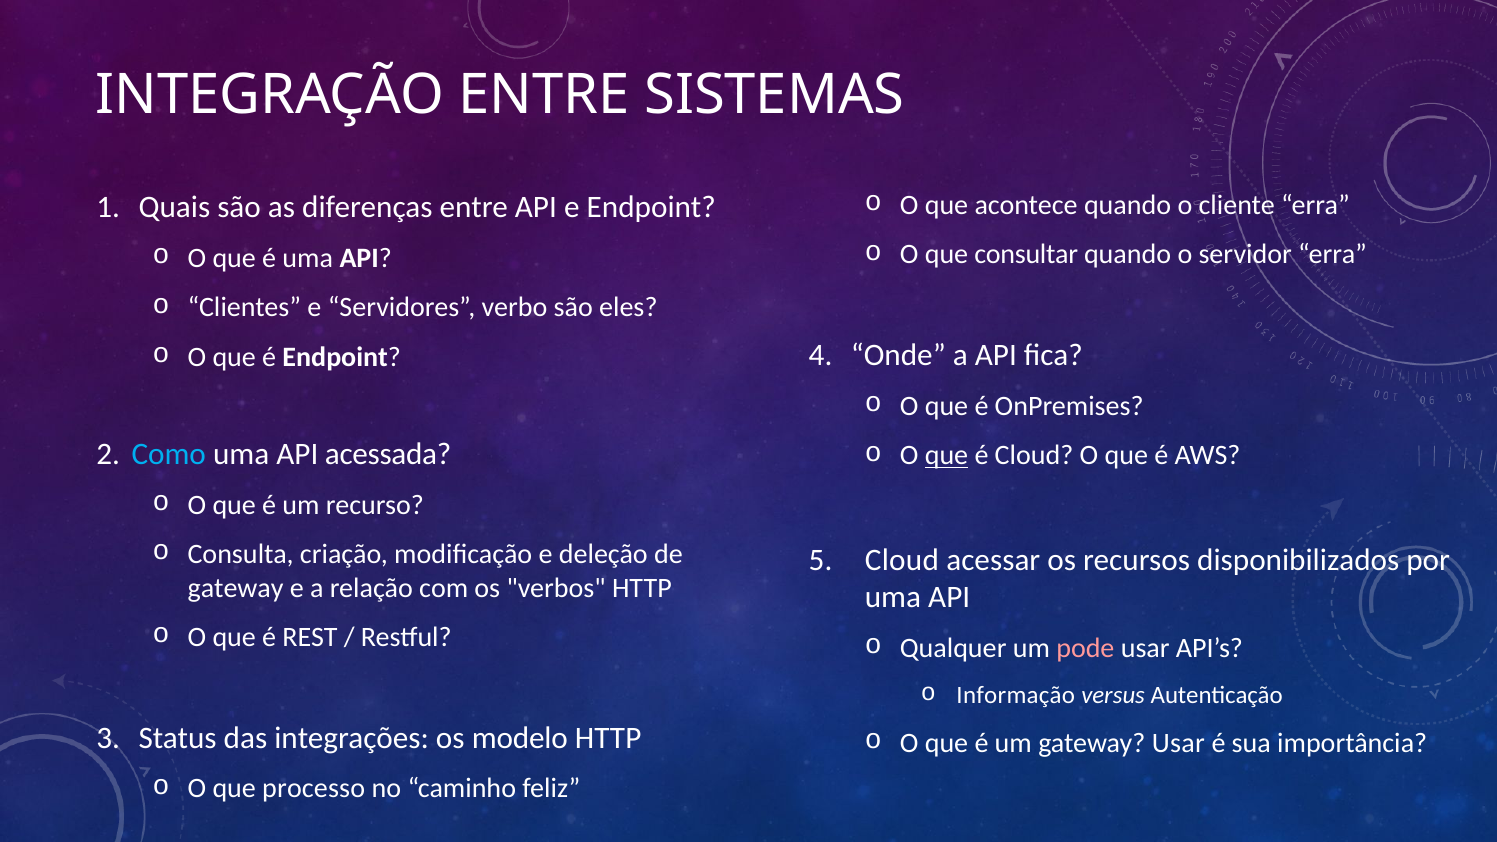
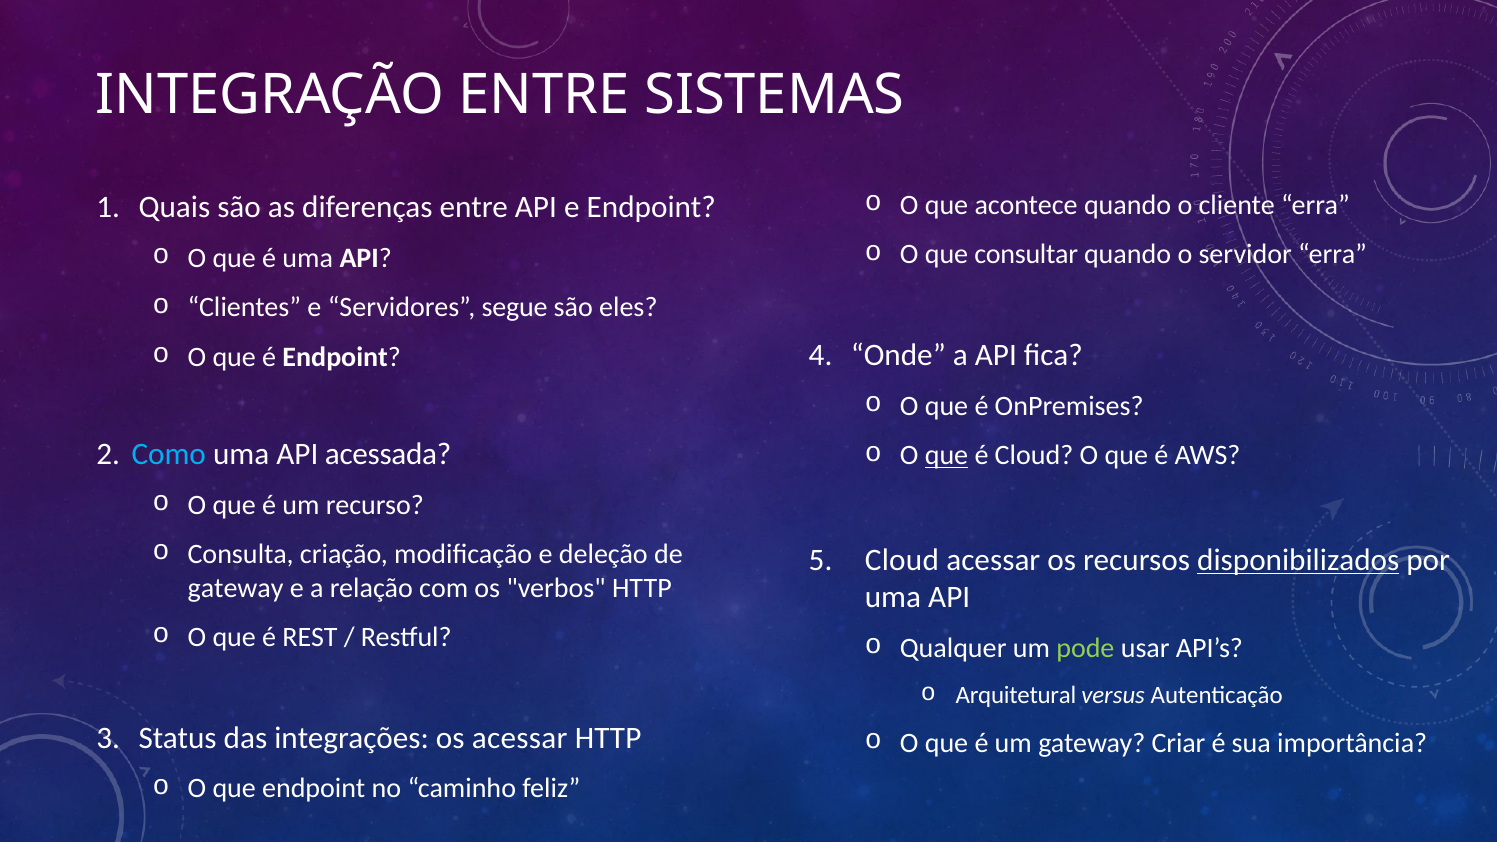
verbo: verbo -> segue (515, 308)
disponibilizados underline: none -> present (1298, 560)
pode colour: pink -> light green (1085, 649)
Informação: Informação -> Arquitetural (1016, 696)
os modelo: modelo -> acessar (520, 738)
gateway Usar: Usar -> Criar (1179, 743)
que processo: processo -> endpoint (314, 789)
